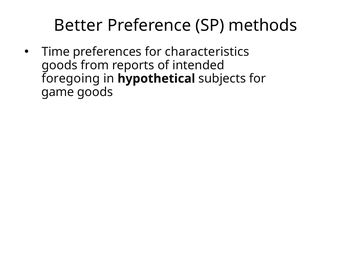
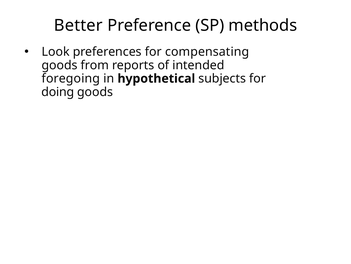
Time: Time -> Look (56, 52)
characteristics: characteristics -> compensating (207, 52)
game: game -> doing (58, 92)
